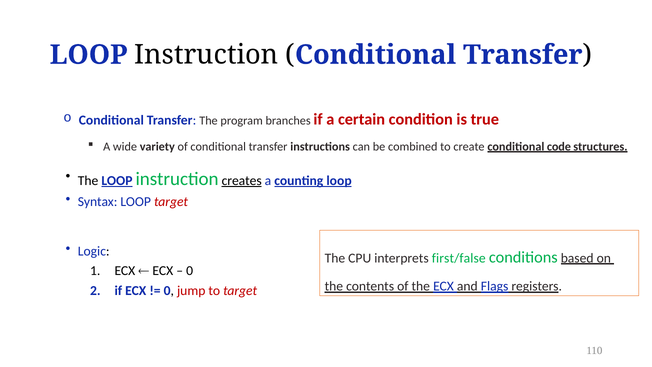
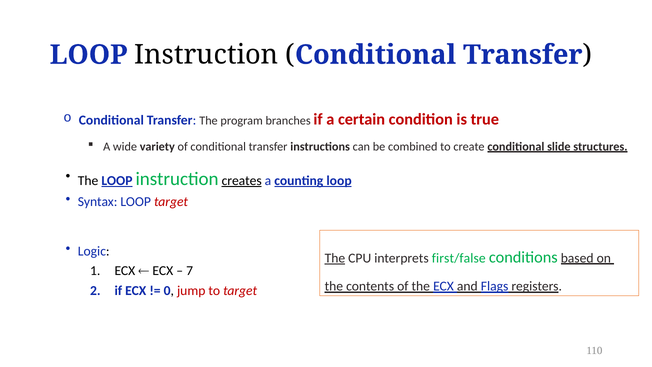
code: code -> slide (559, 146)
The underline: none -> present (335, 258)
0: 0 -> 7 (190, 271)
